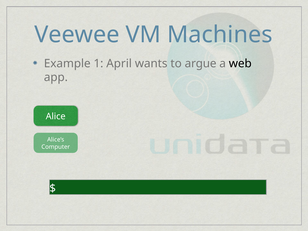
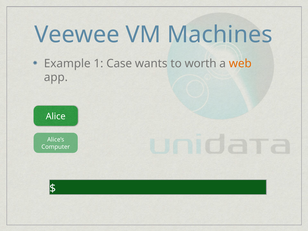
April: April -> Case (119, 63)
argue: argue -> worth (201, 63)
web colour: black -> orange (240, 63)
